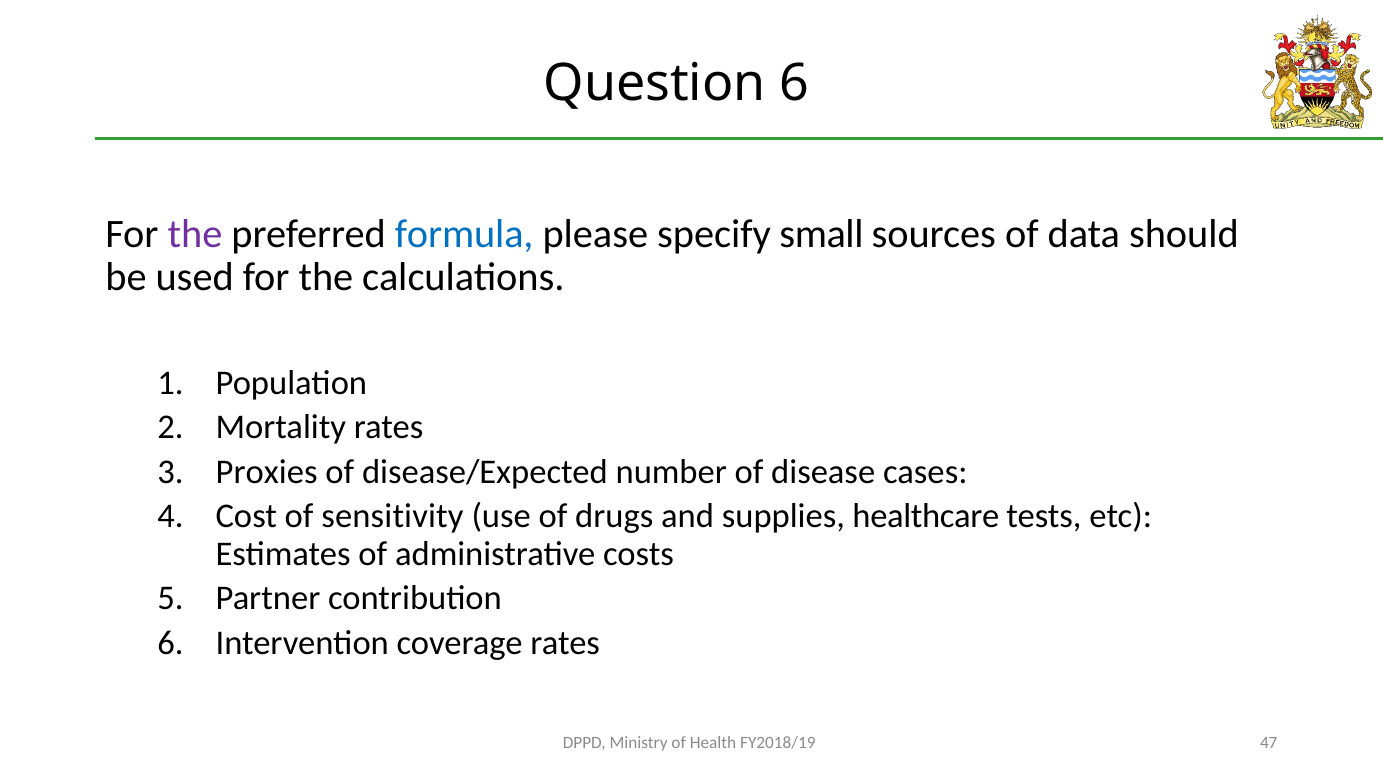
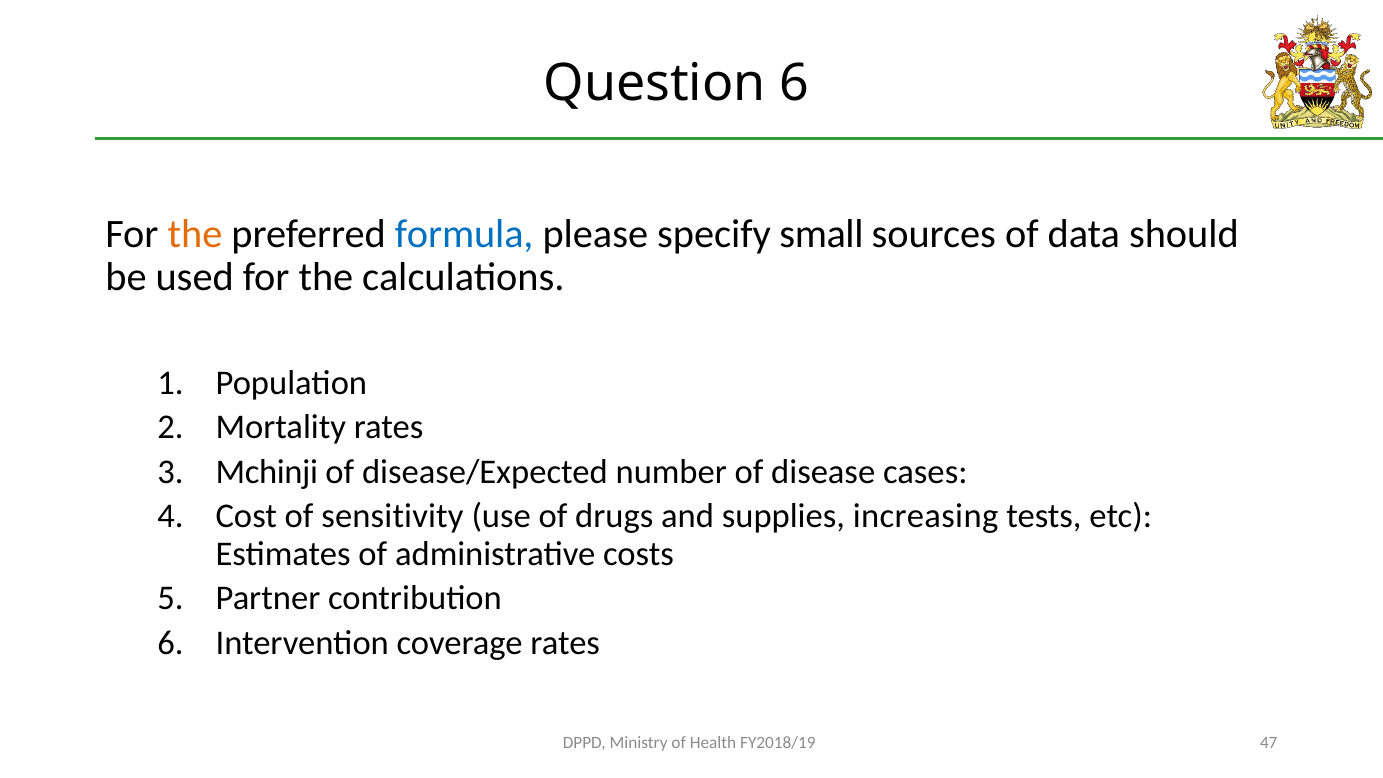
the colour: purple -> orange (195, 234)
Proxies: Proxies -> Mchinji (267, 472)
healthcare: healthcare -> increasing (926, 516)
